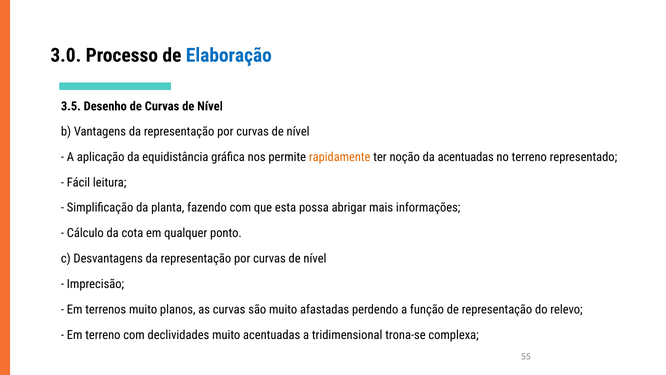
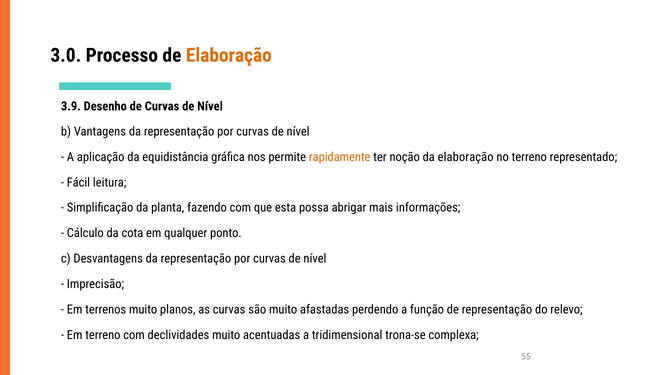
Elaboração colour: blue -> orange (229, 55)
3.5: 3.5 -> 3.9 (71, 106)
da acentuadas: acentuadas -> elaboração (466, 157)
